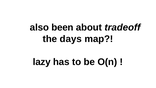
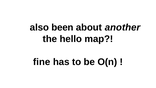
tradeoff: tradeoff -> another (123, 27)
days: days -> hello (71, 39)
lazy: lazy -> fine (42, 62)
